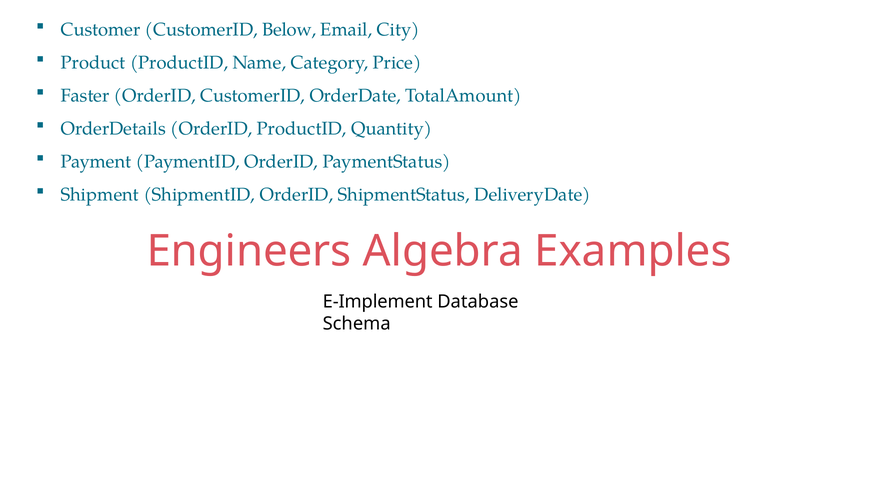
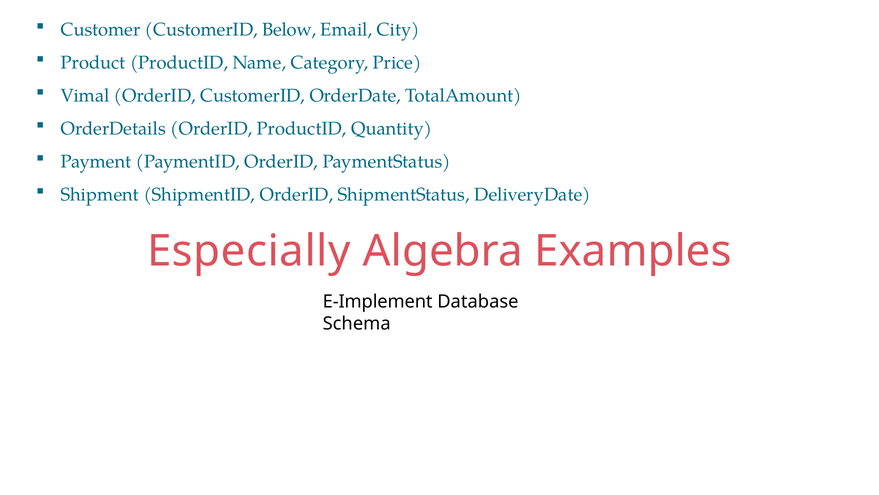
Faster: Faster -> Vimal (85, 96)
Engineers: Engineers -> Especially (249, 251)
